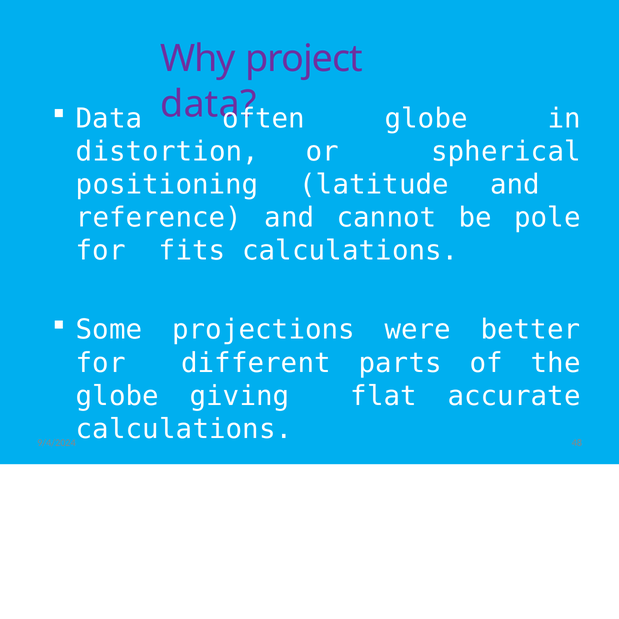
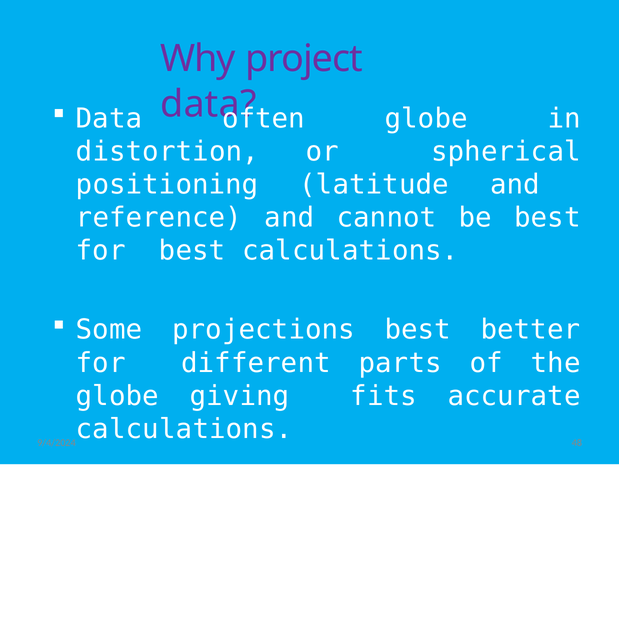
be pole: pole -> best (547, 218)
for fits: fits -> best (192, 251)
projections were: were -> best (418, 330)
flat: flat -> fits (384, 396)
